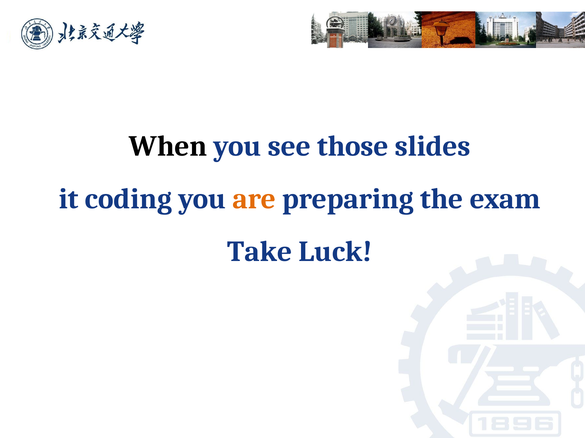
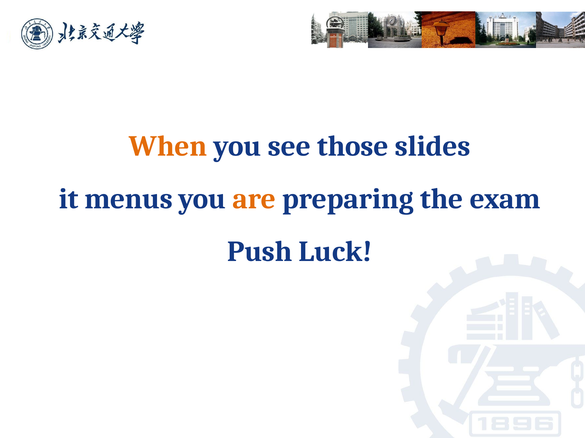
When colour: black -> orange (168, 147)
coding: coding -> menus (129, 199)
Take: Take -> Push (260, 252)
